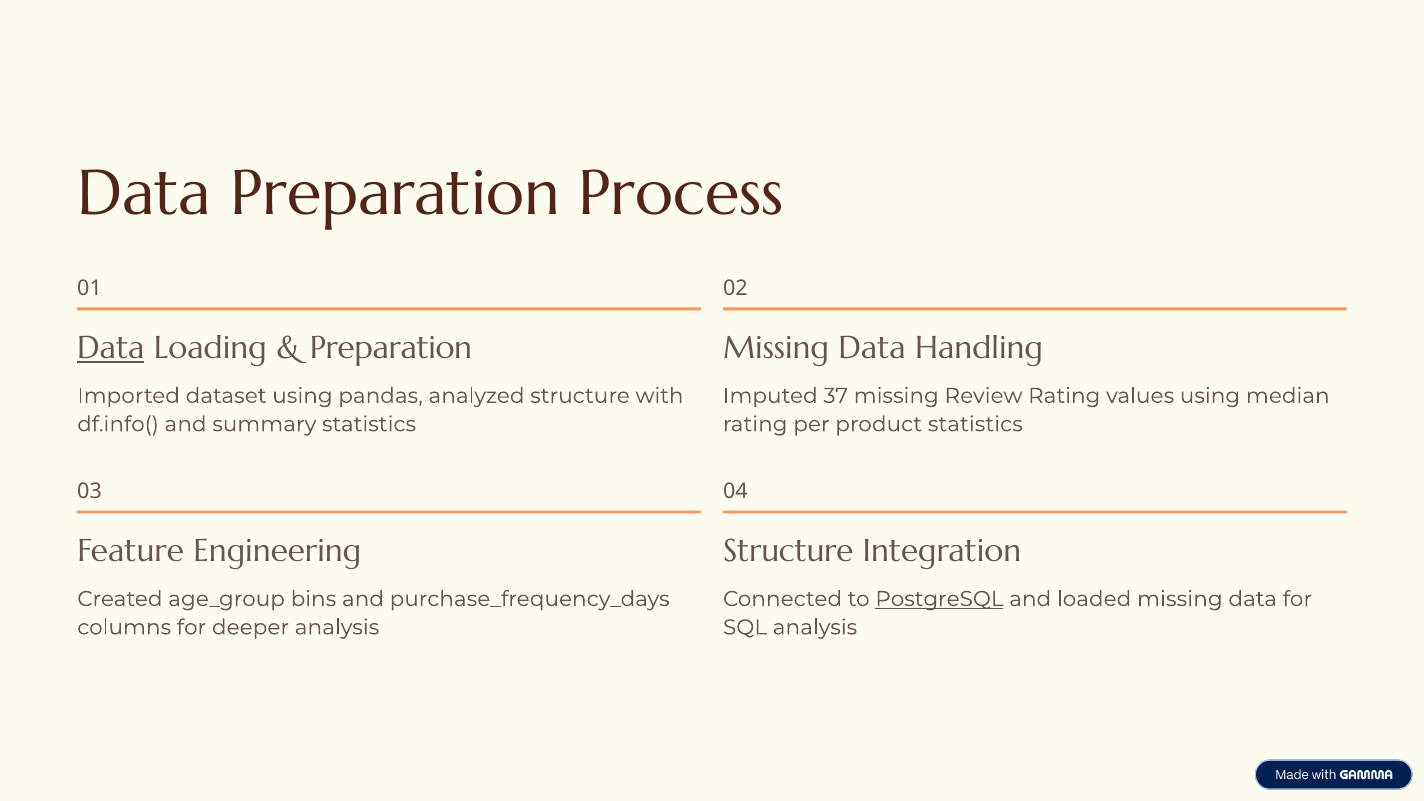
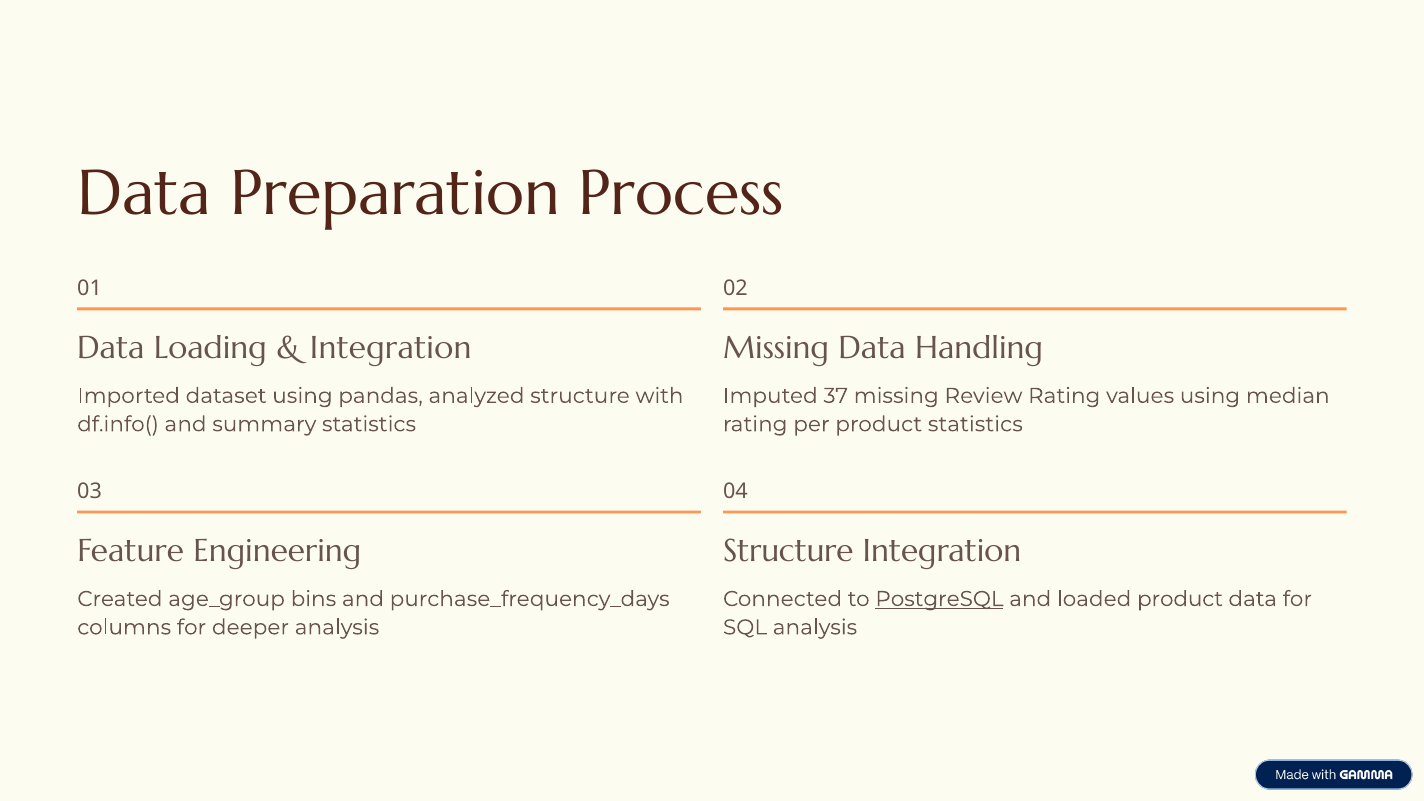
Data underline: present -> none (111, 348)
Preparation: Preparation -> Integration (391, 348)
loaded missing: missing -> product (1180, 599)
